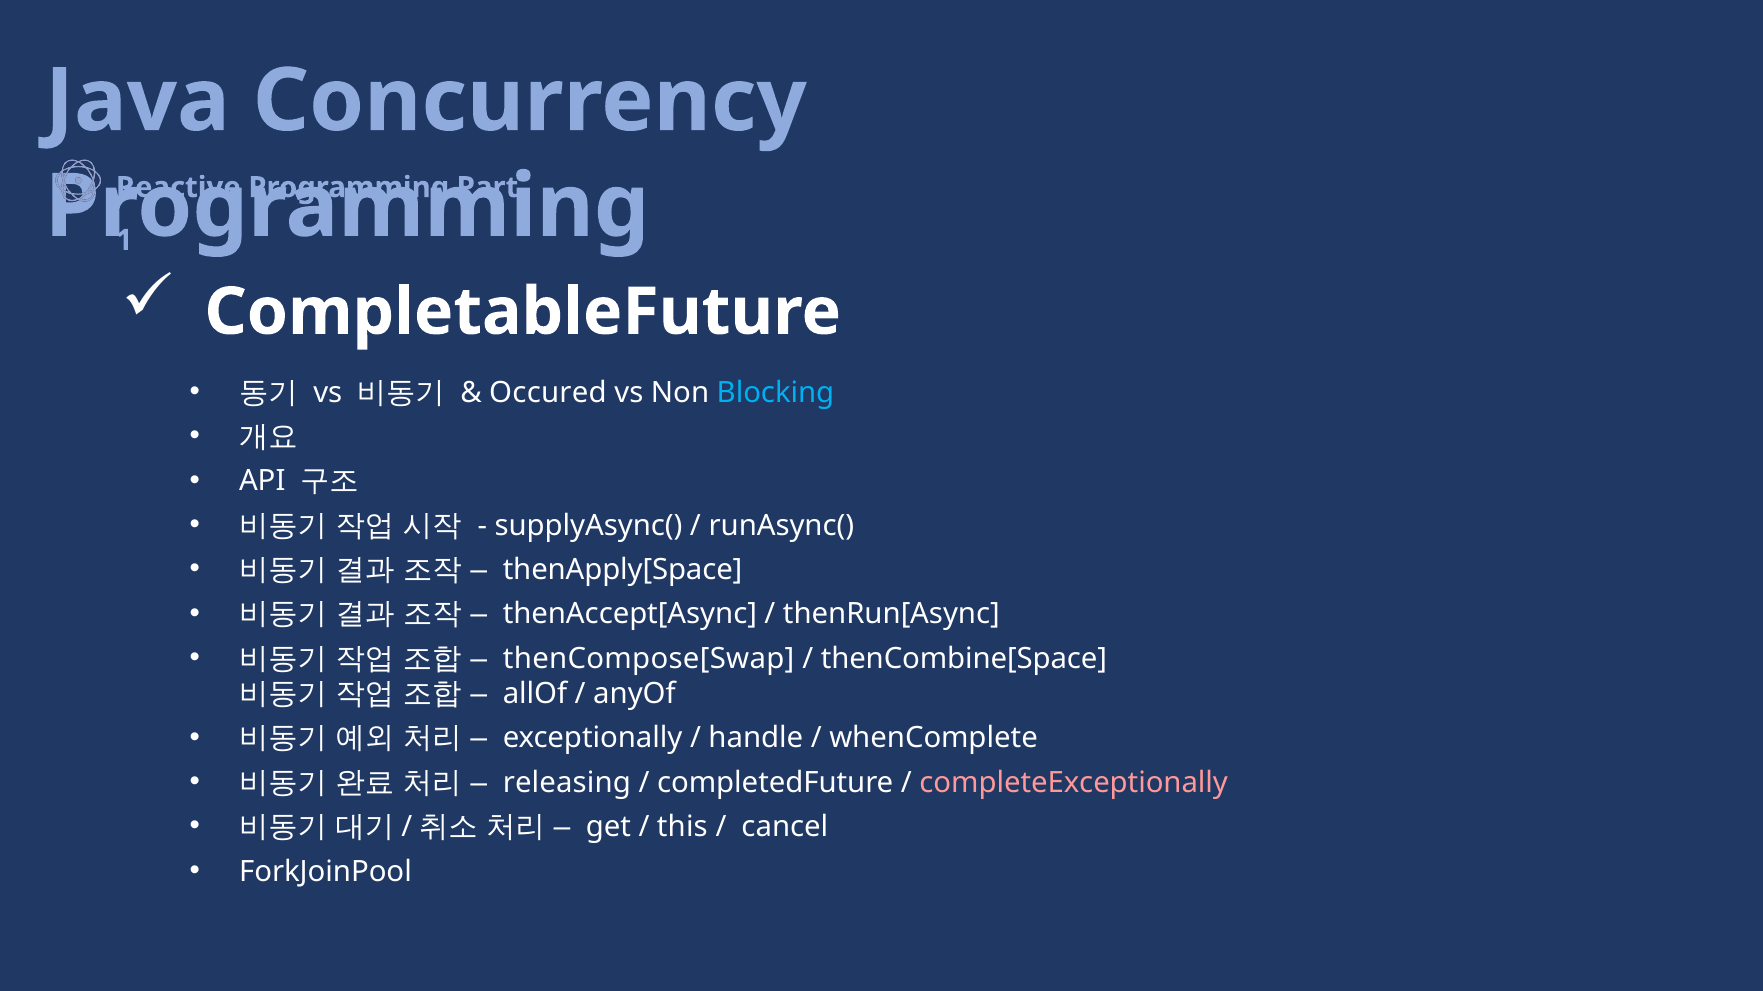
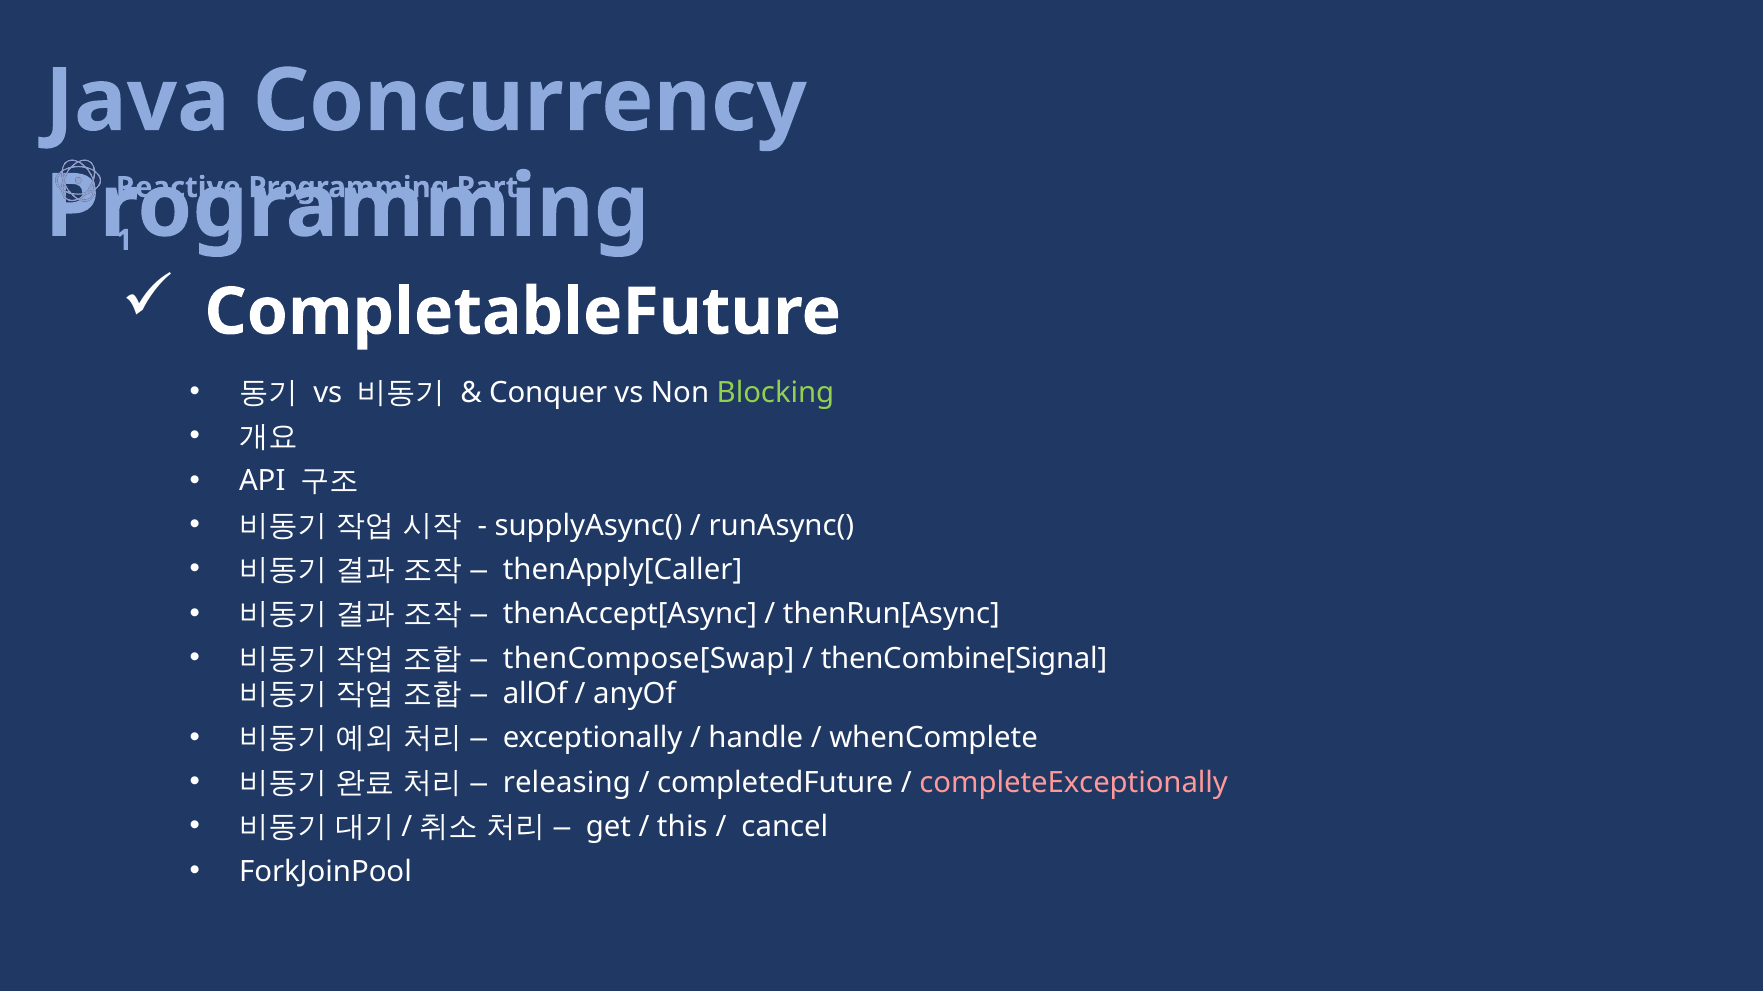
Occured: Occured -> Conquer (548, 393)
Blocking colour: light blue -> light green (776, 393)
thenApply[Space: thenApply[Space -> thenApply[Caller (623, 570)
thenCombine[Space: thenCombine[Space -> thenCombine[Signal (964, 659)
